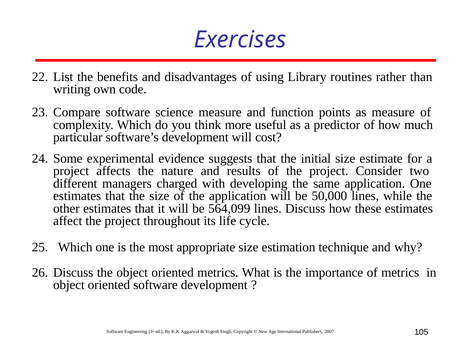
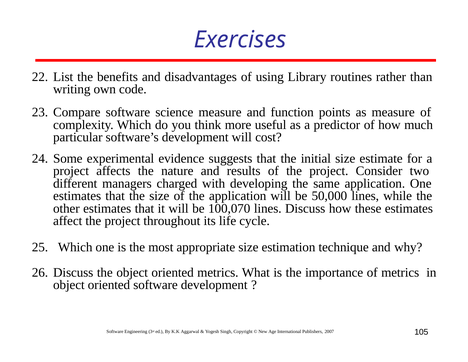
564,099: 564,099 -> 100,070 (229, 208)
